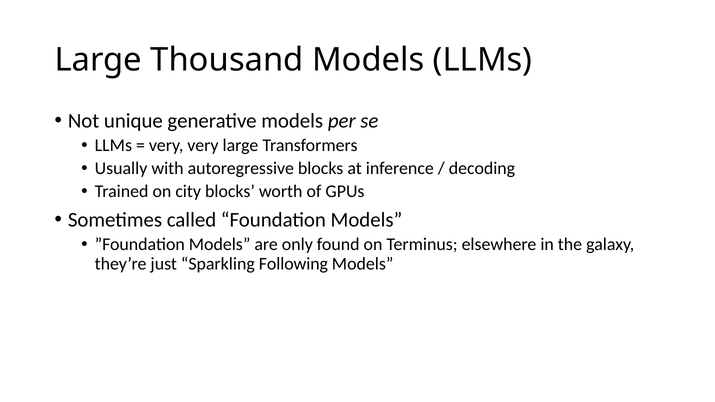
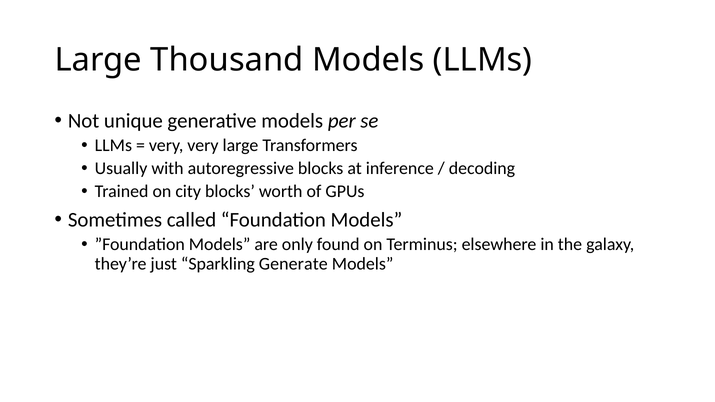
Following: Following -> Generate (293, 264)
